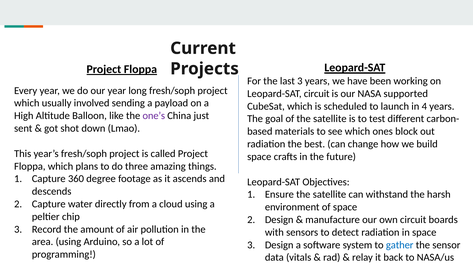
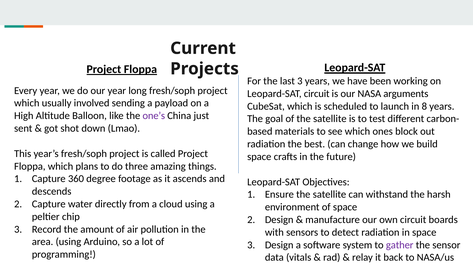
supported: supported -> arguments (406, 94)
4: 4 -> 8 (424, 106)
gather colour: blue -> purple (400, 245)
